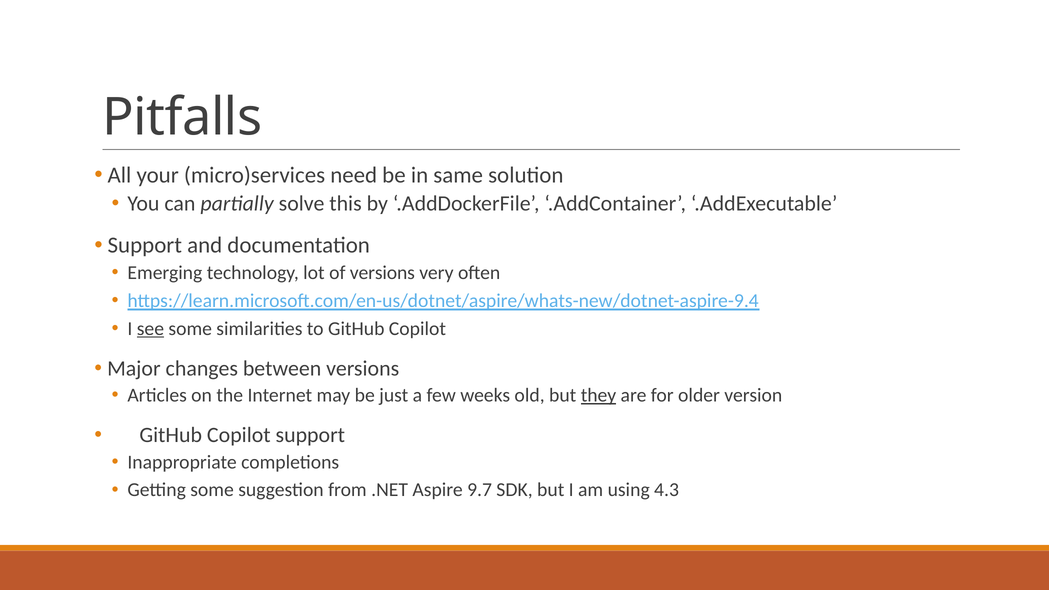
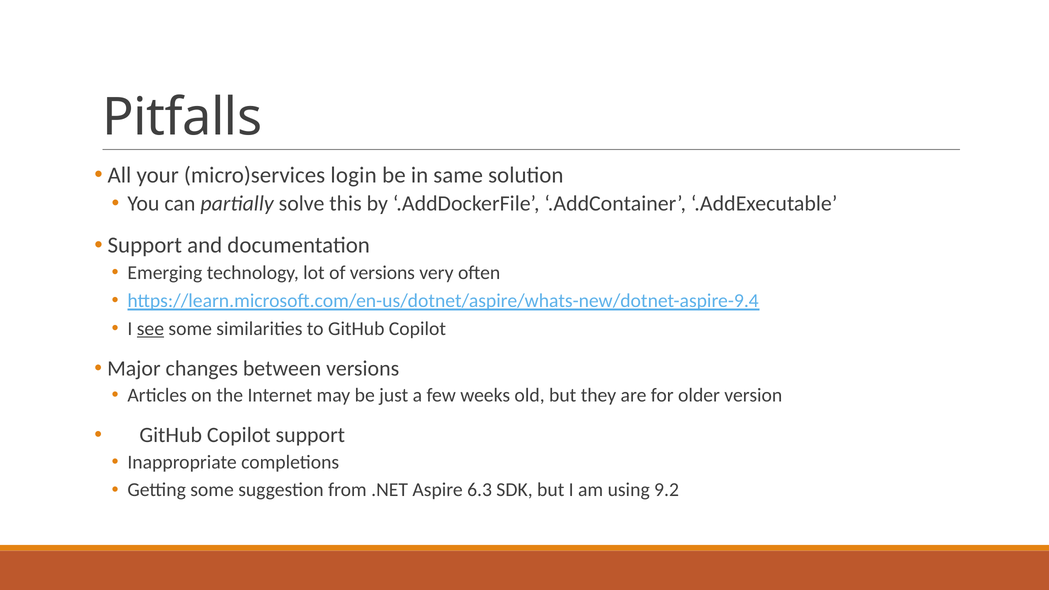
need: need -> login (354, 175)
they underline: present -> none (599, 395)
9.7: 9.7 -> 6.3 (480, 490)
4.3: 4.3 -> 9.2 (667, 490)
